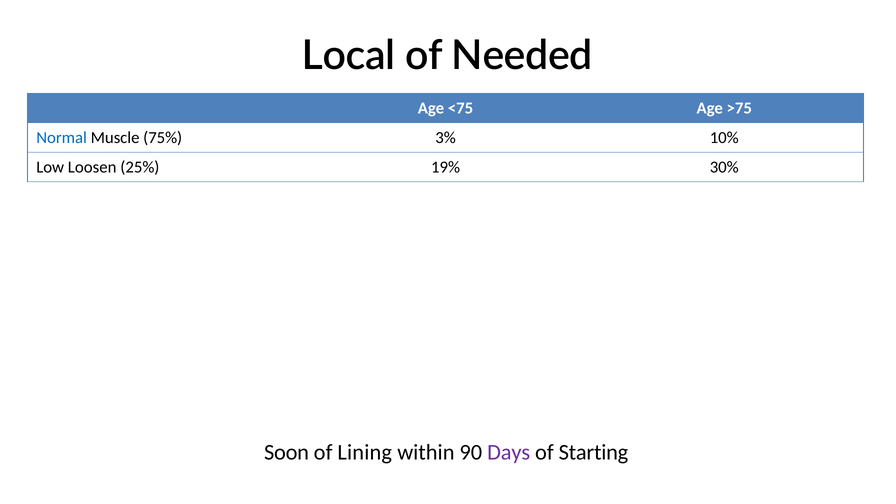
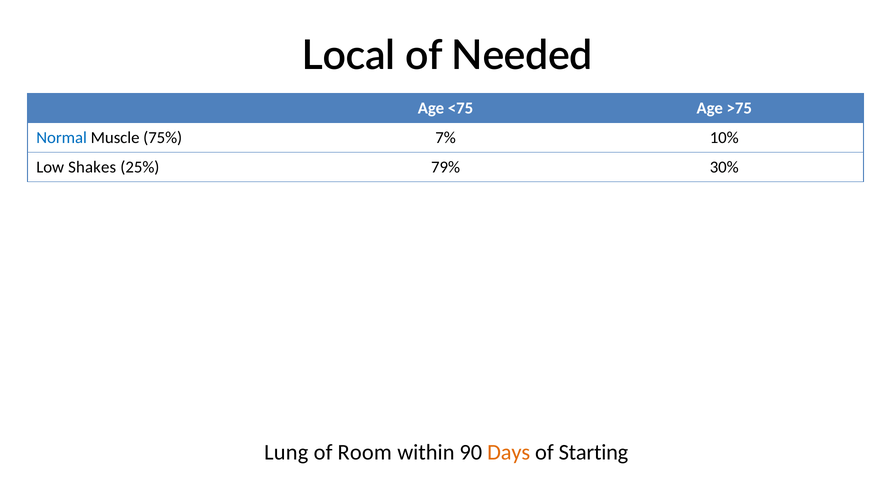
3%: 3% -> 7% (446, 138)
Loosen: Loosen -> Shakes (92, 167)
19%: 19% -> 79% (446, 167)
Soon: Soon -> Lung (286, 452)
Lining: Lining -> Room (365, 452)
Days colour: purple -> orange (509, 452)
